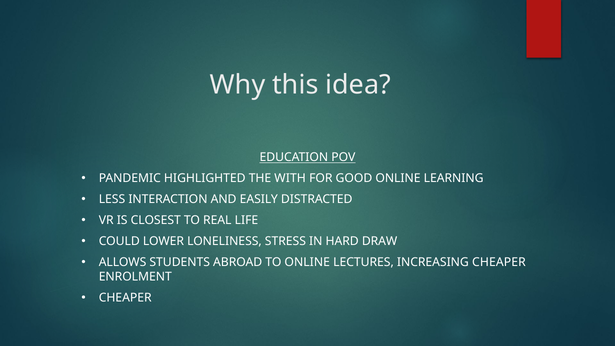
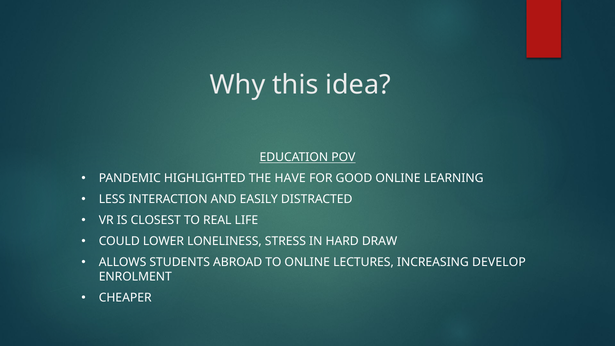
WITH: WITH -> HAVE (290, 178)
INCREASING CHEAPER: CHEAPER -> DEVELOP (499, 262)
